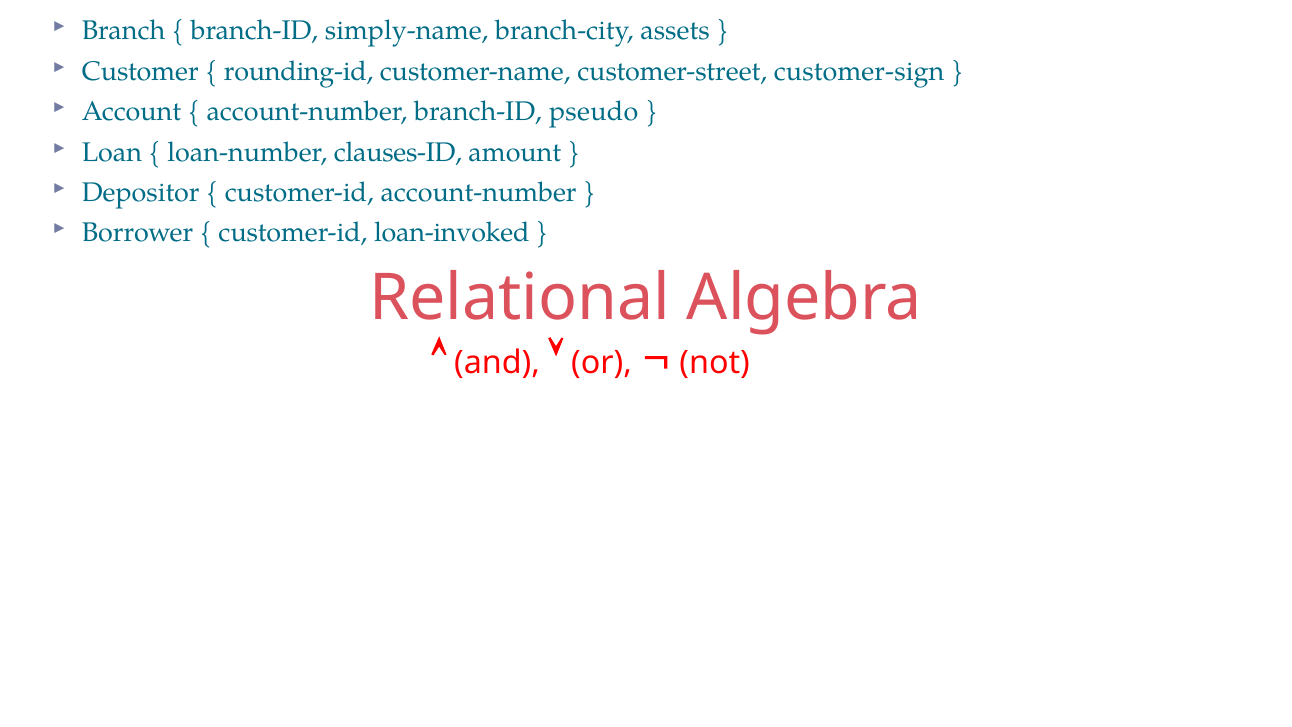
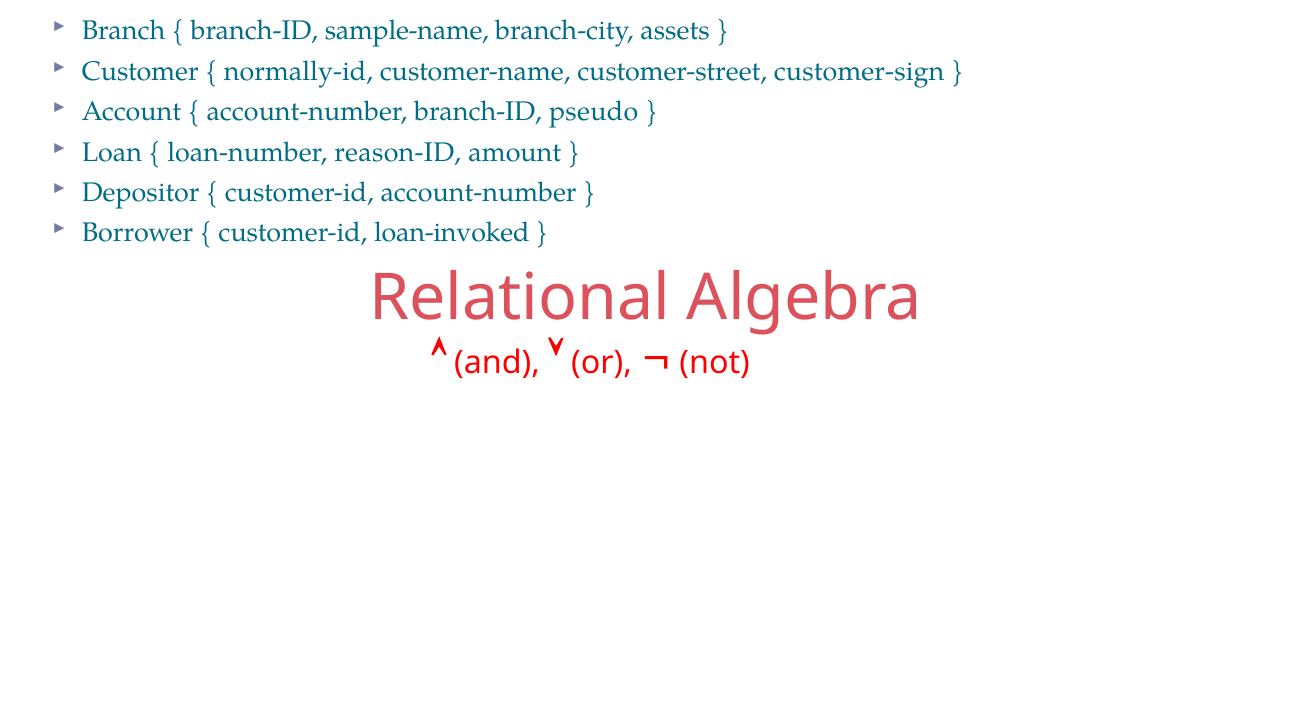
simply-name: simply-name -> sample-name (407, 31)
rounding-id: rounding-id -> normally-id (299, 71)
clauses-ID: clauses-ID -> reason-ID (398, 152)
